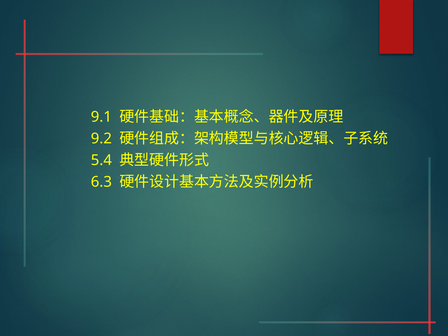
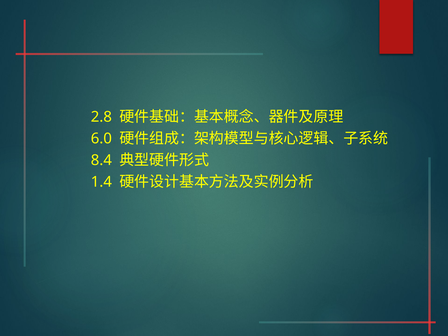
9.1: 9.1 -> 2.8 (101, 117)
9.2: 9.2 -> 6.0 (101, 138)
5.4: 5.4 -> 8.4 (101, 160)
6.3: 6.3 -> 1.4 (101, 182)
